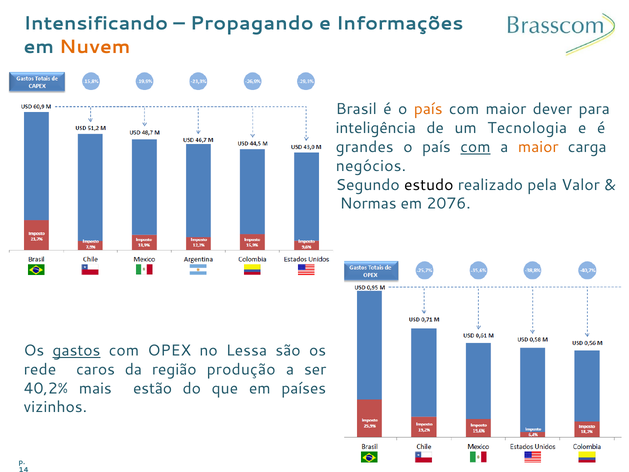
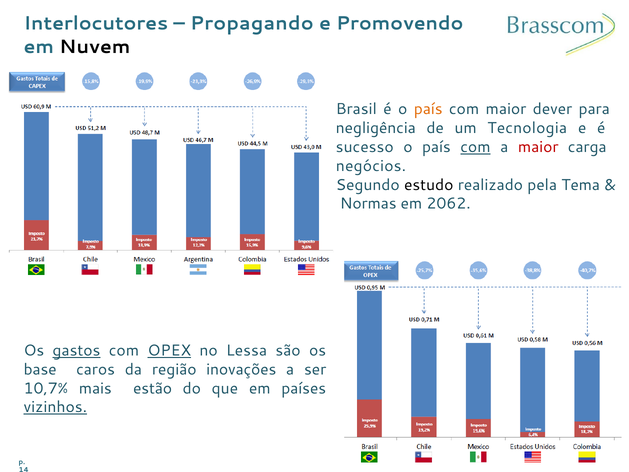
Intensificando: Intensificando -> Interlocutores (96, 24)
Informações: Informações -> Promovendo (400, 24)
Nuvem colour: orange -> black (95, 47)
inteligência: inteligência -> negligência (376, 128)
grandes: grandes -> sucesso (365, 147)
maior colour: orange -> red (538, 147)
Valor: Valor -> Tema (581, 185)
2076: 2076 -> 2062 (449, 204)
OPEX underline: none -> present (169, 350)
rede: rede -> base (40, 369)
produção: produção -> inovações (241, 369)
40,2%: 40,2% -> 10,7% (46, 388)
vizinhos underline: none -> present (55, 407)
